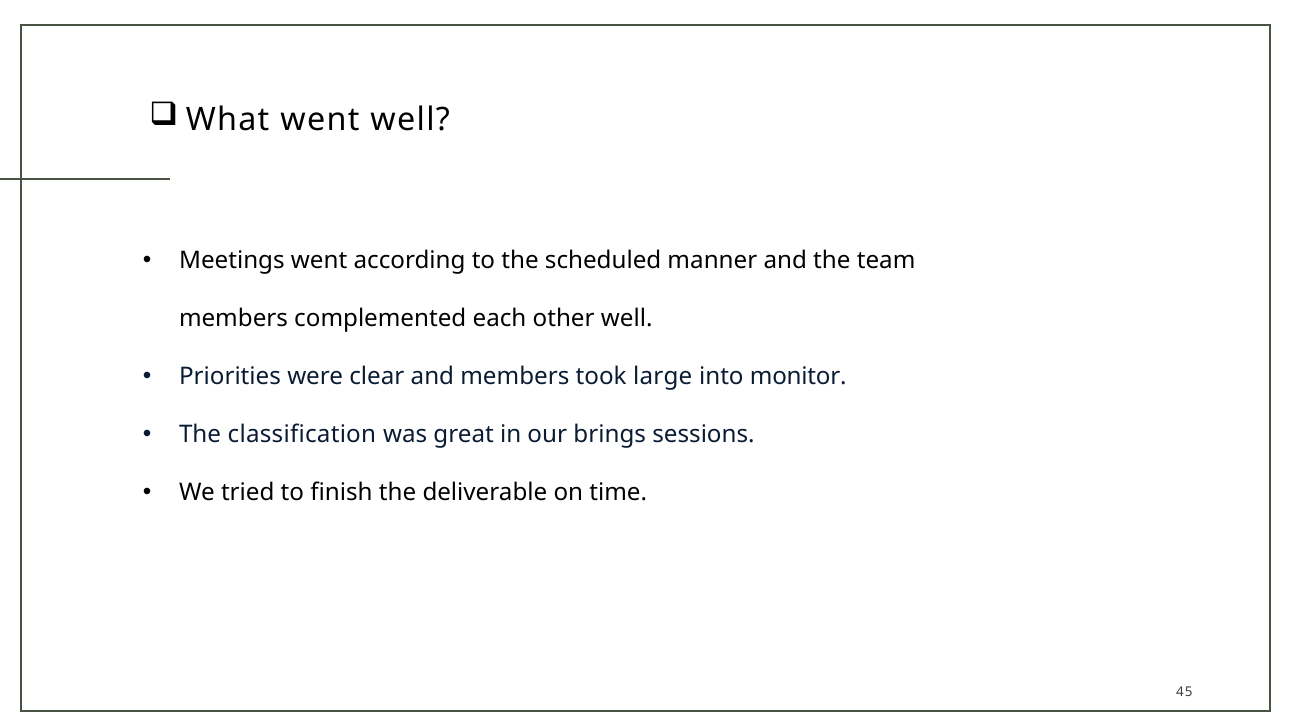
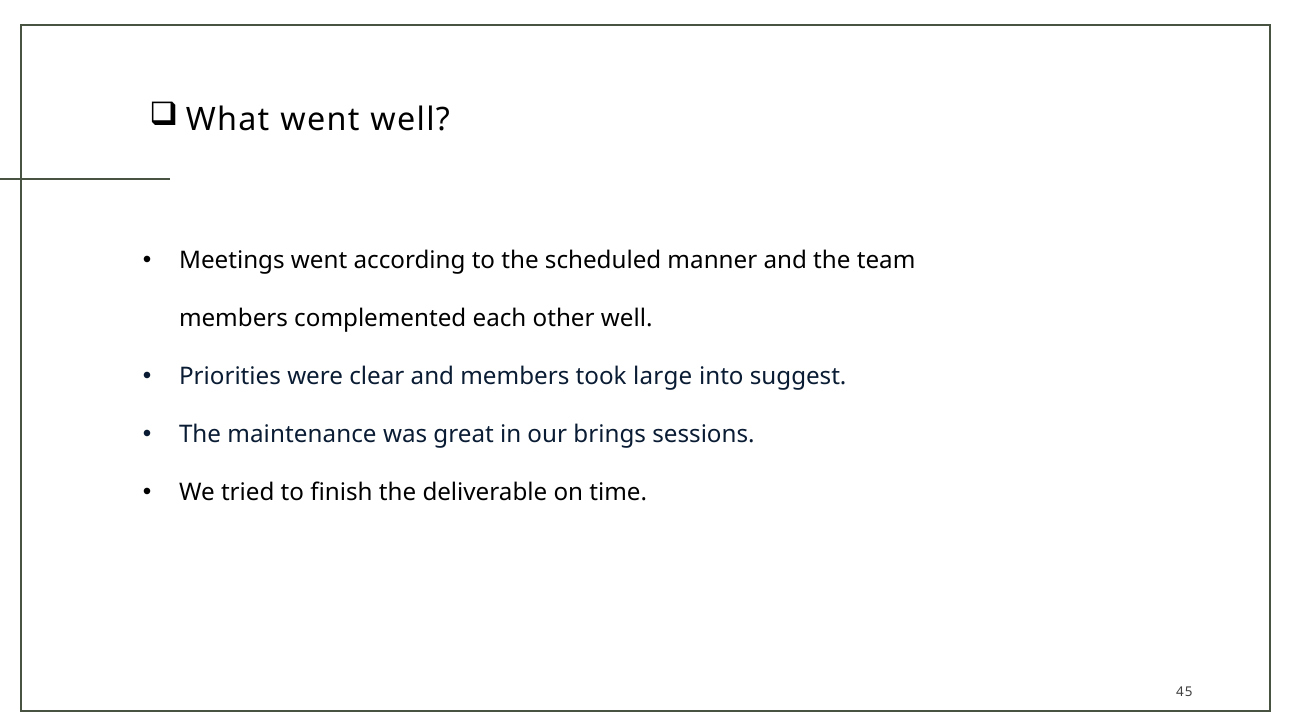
monitor: monitor -> suggest (798, 377)
classification: classification -> maintenance (302, 435)
